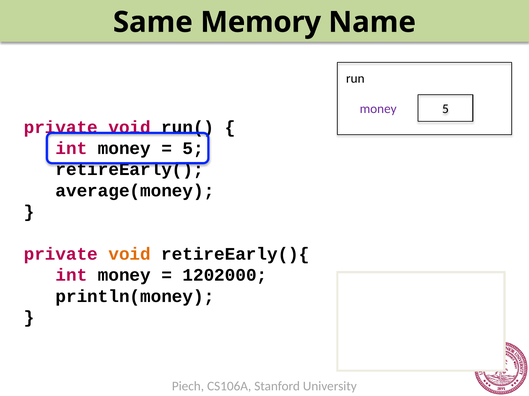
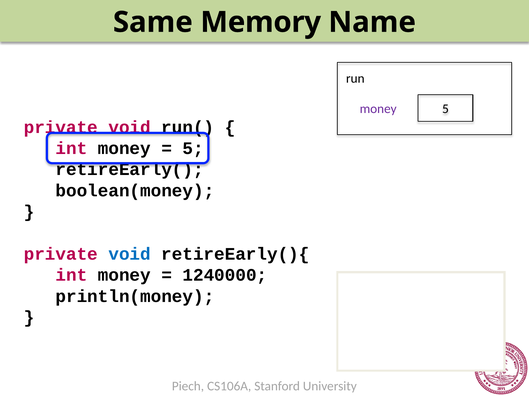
average(money: average(money -> boolean(money (135, 191)
void colour: orange -> blue (130, 254)
1202000: 1202000 -> 1240000 (225, 276)
